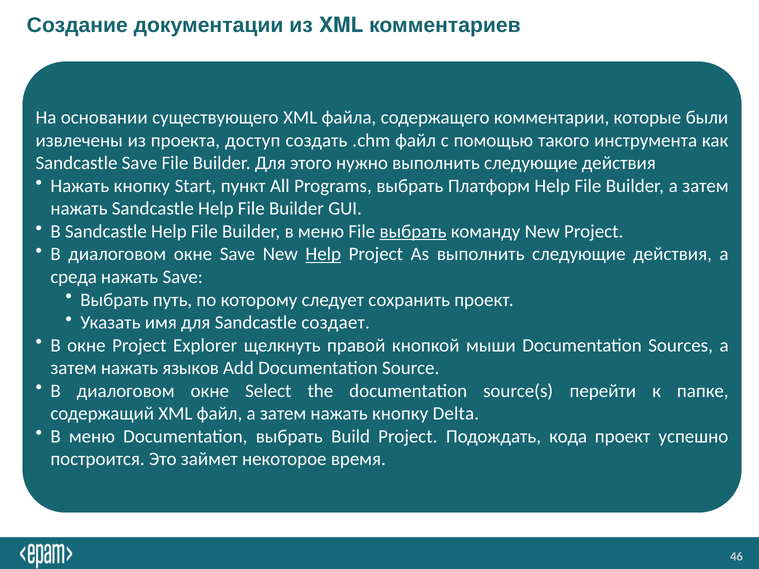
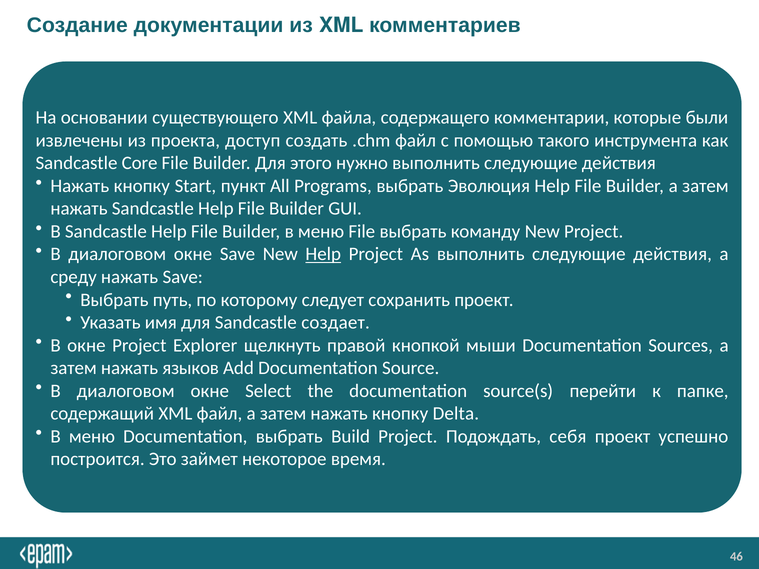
Sandcastle Save: Save -> Core (140, 163)
Платформ: Платформ -> Эволюция (489, 186)
выбрать underline: present -> none (413, 232)
среда: среда -> среду (74, 277)
кода: кода -> себя (568, 436)
